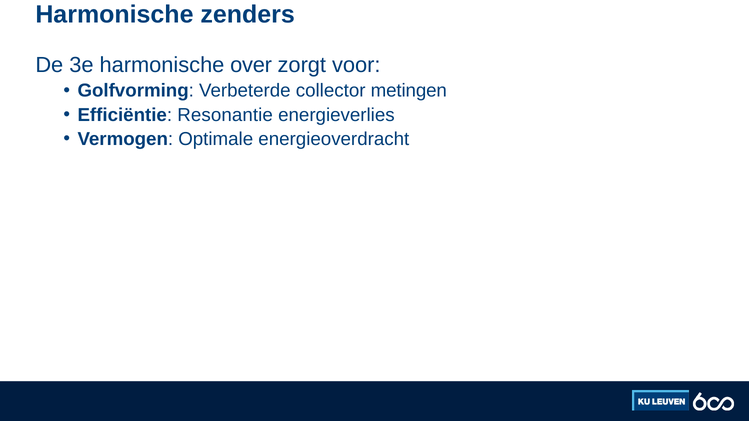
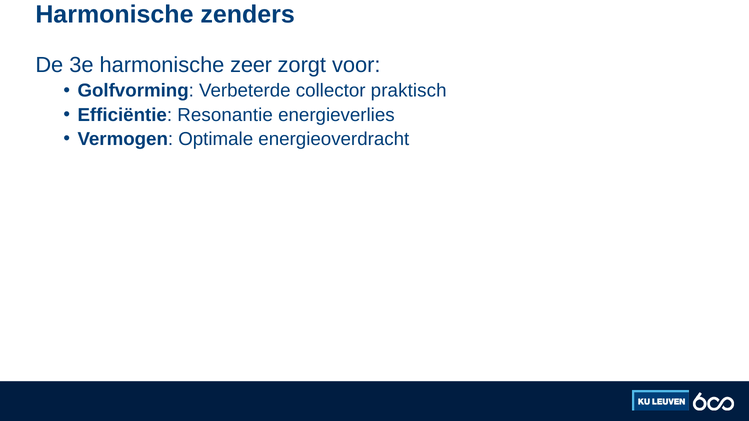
over: over -> zeer (251, 65)
metingen: metingen -> praktisch (409, 91)
